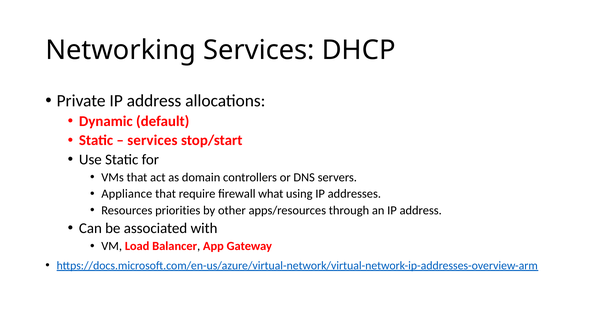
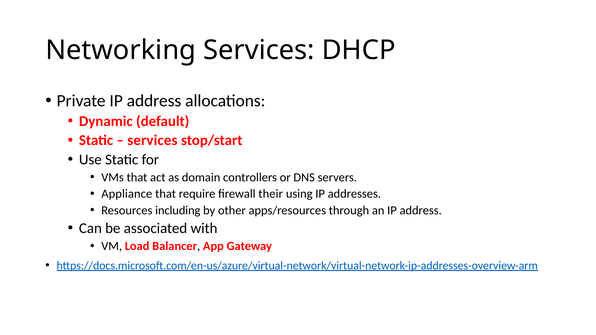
what: what -> their (271, 194)
priorities: priorities -> including (178, 211)
